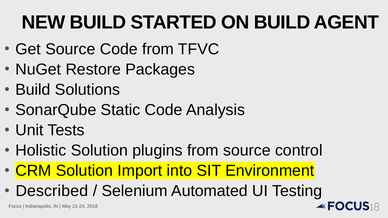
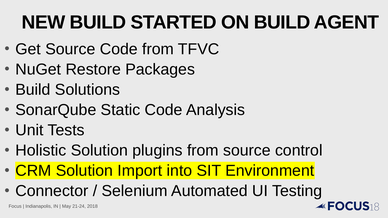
Described: Described -> Connector (52, 191)
